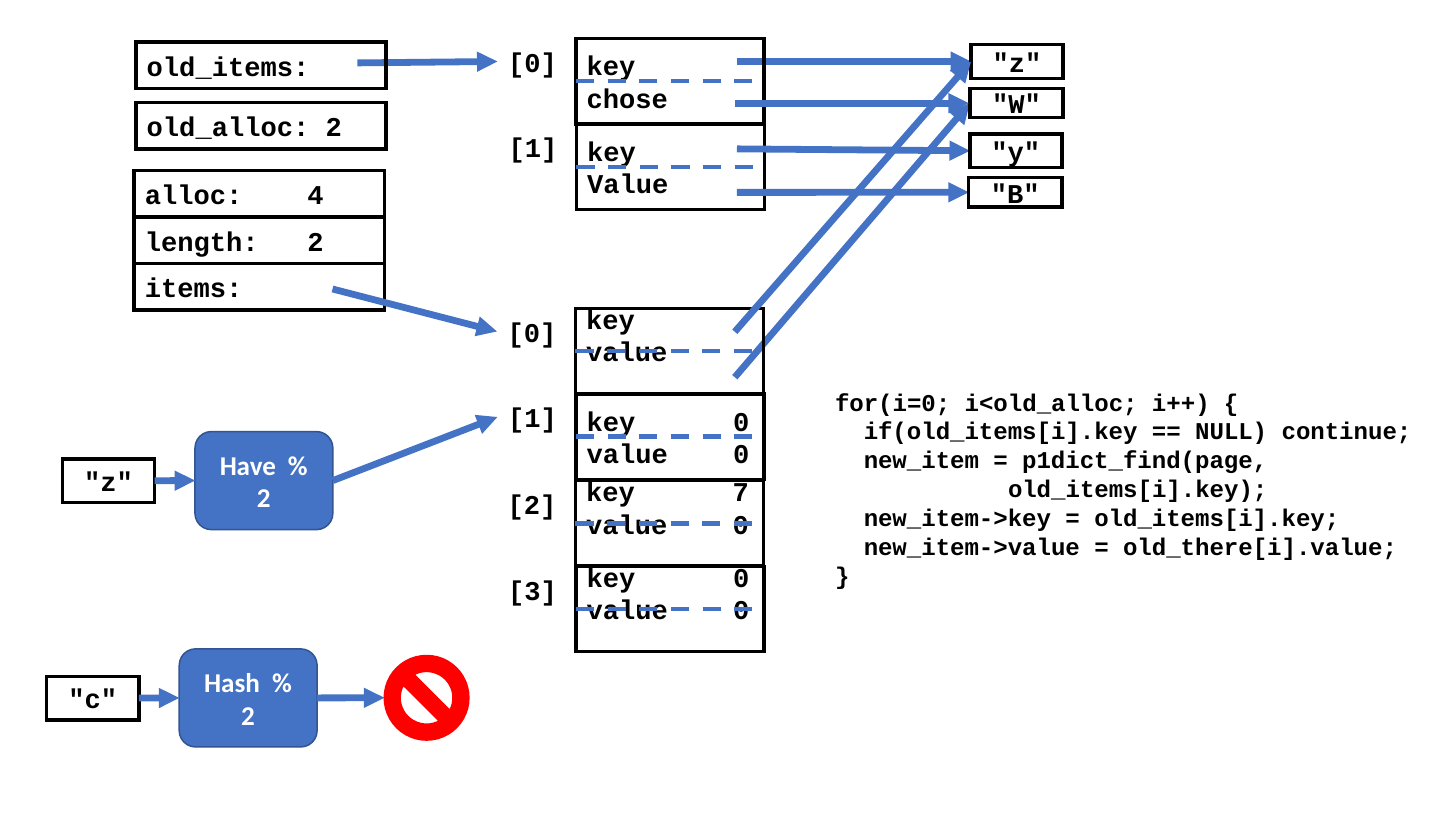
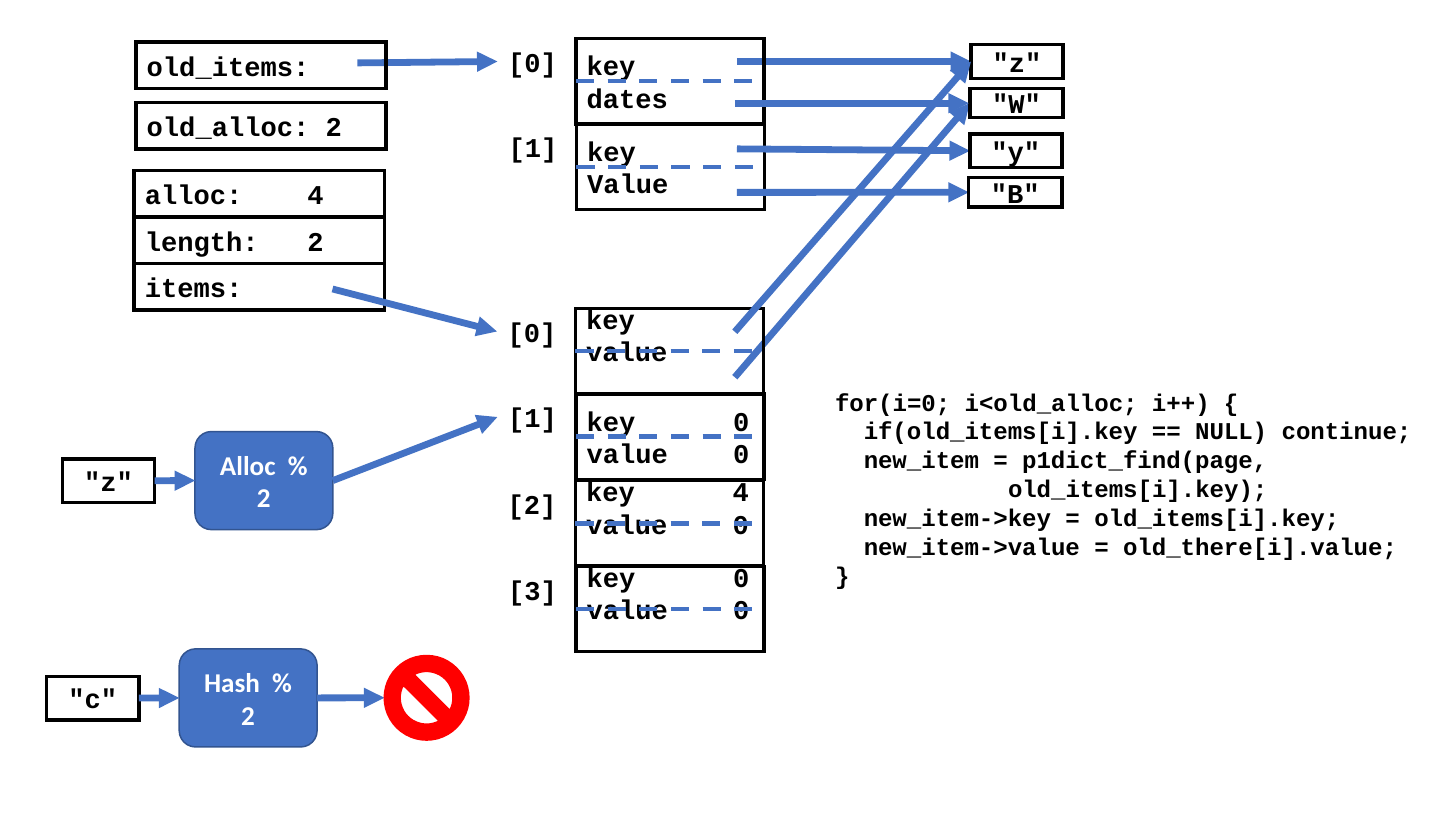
chose: chose -> dates (627, 99)
Have: Have -> Alloc (248, 466)
key 7: 7 -> 4 (741, 492)
